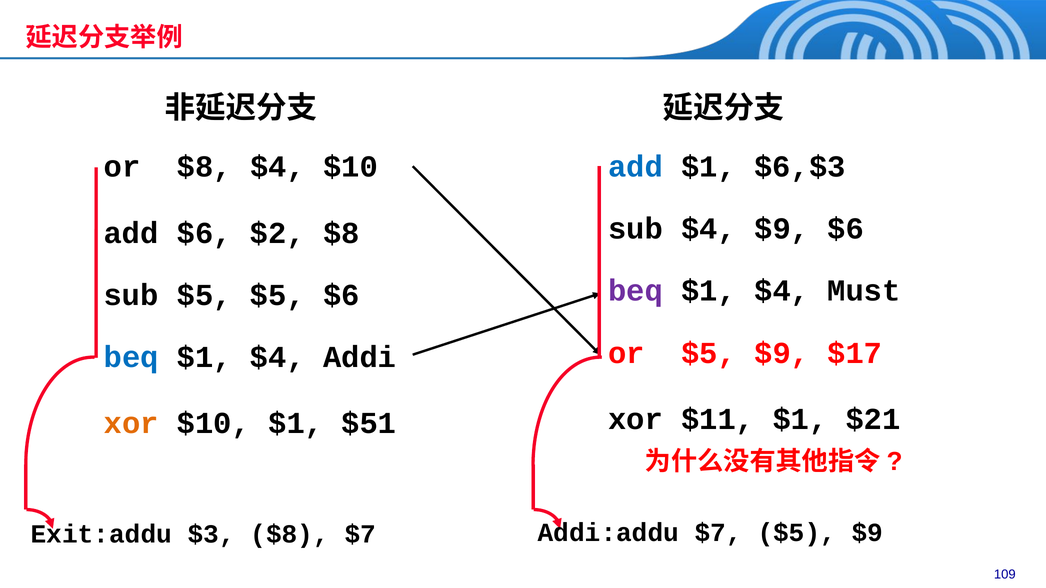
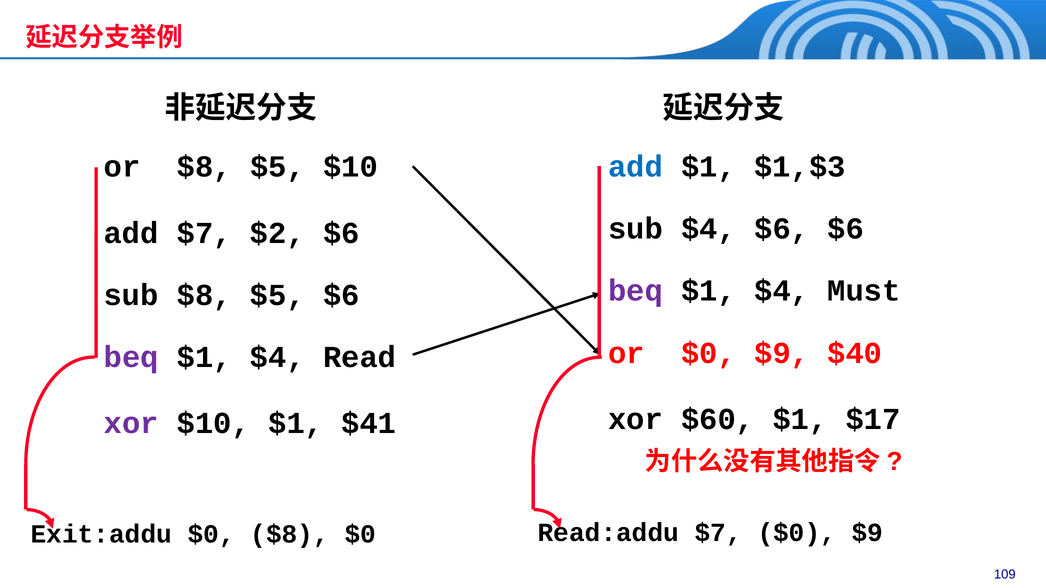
or $8 $4: $4 -> $5 (277, 167)
$6,$3: $6,$3 -> $1,$3 (800, 167)
$4 $9: $9 -> $6 (782, 229)
add $6: $6 -> $7 (204, 233)
$2 $8: $8 -> $6 (341, 233)
sub $5: $5 -> $8 (204, 295)
or $5: $5 -> $0 (709, 353)
$17: $17 -> $40 (855, 353)
beq colour: blue -> purple (131, 357)
Addi: Addi -> Read (360, 357)
$11: $11 -> $60 (718, 420)
$21: $21 -> $17 (873, 420)
xor colour: orange -> purple (131, 424)
$51: $51 -> $41 (369, 424)
Addi:addu: Addi:addu -> Read:addu (608, 533)
$7 $5: $5 -> $0 (797, 533)
Exit:addu $3: $3 -> $0 (211, 535)
$8 $7: $7 -> $0 (360, 535)
